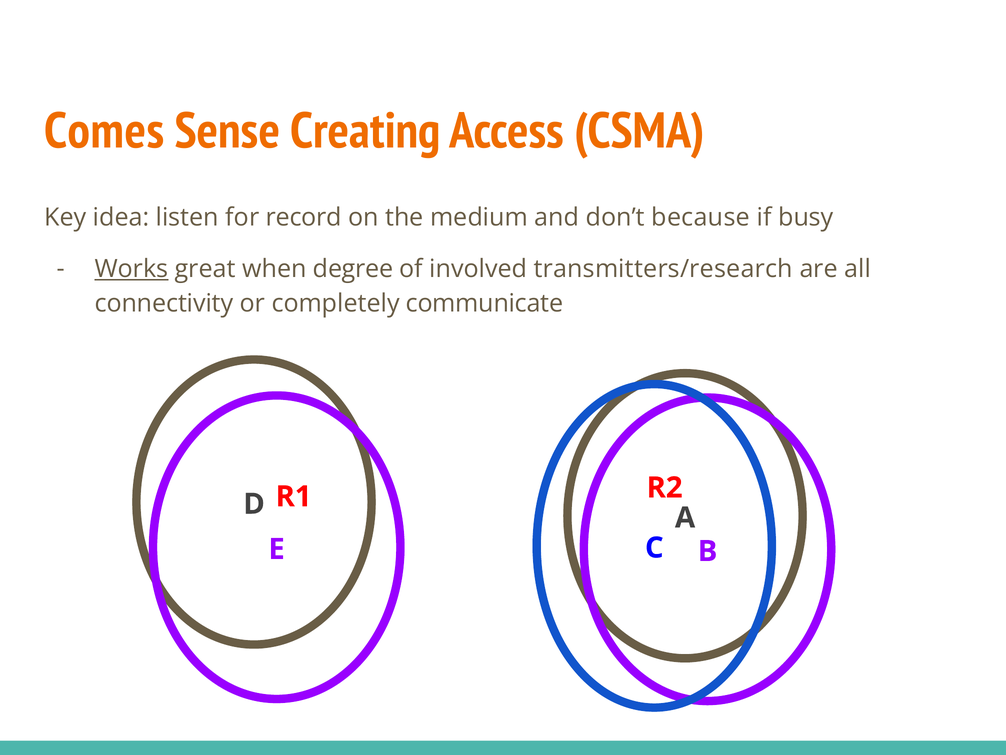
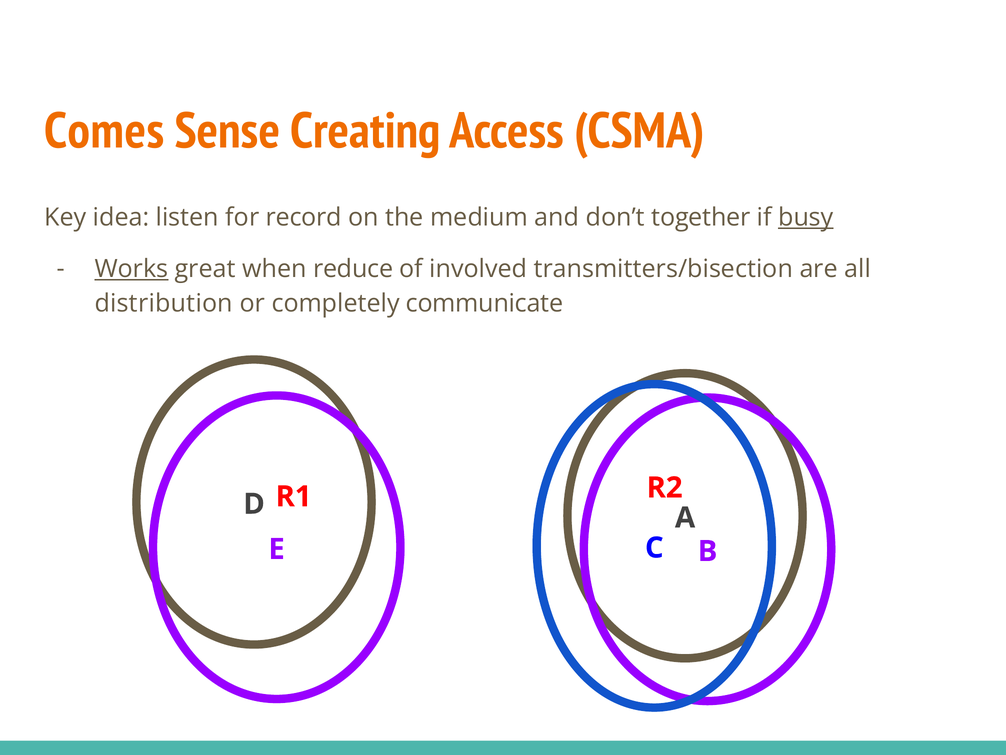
because: because -> together (701, 217)
busy underline: none -> present (806, 217)
degree: degree -> reduce (353, 269)
transmitters/research: transmitters/research -> transmitters/bisection (663, 269)
connectivity: connectivity -> distribution (164, 303)
